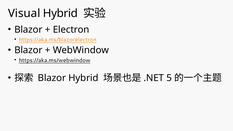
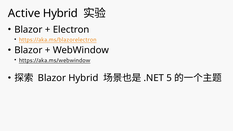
Visual: Visual -> Active (24, 13)
